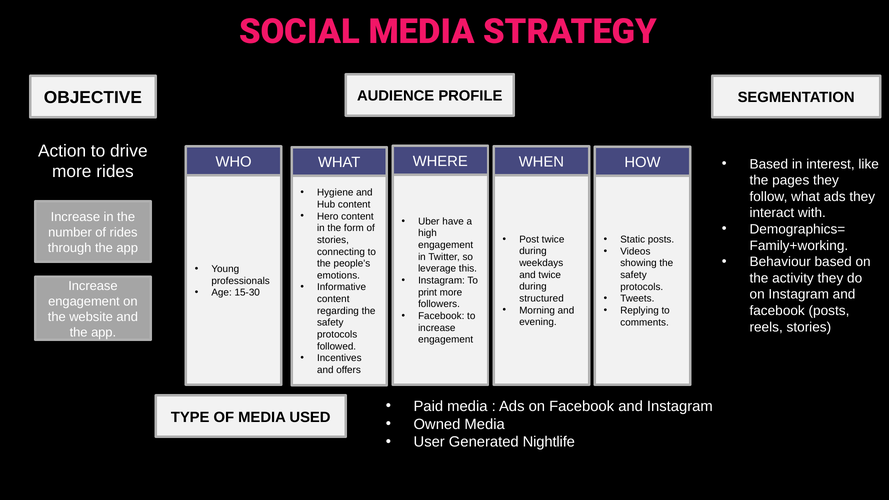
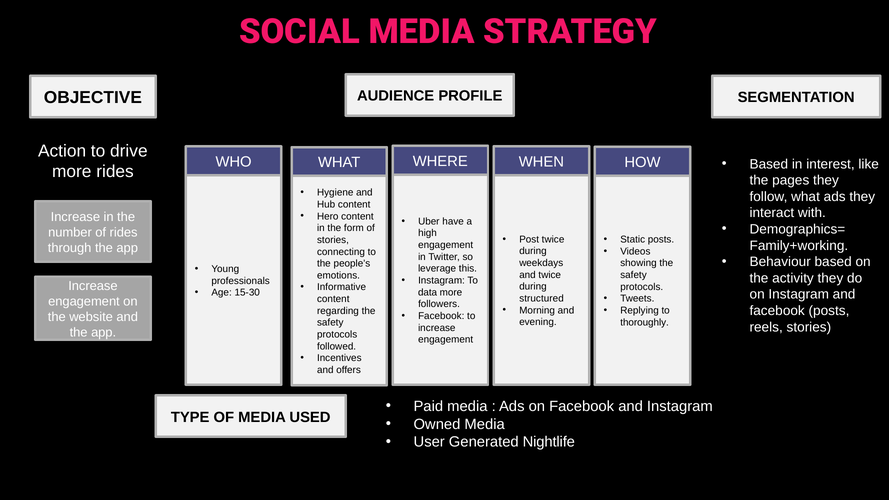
print: print -> data (428, 292)
comments: comments -> thoroughly (645, 322)
